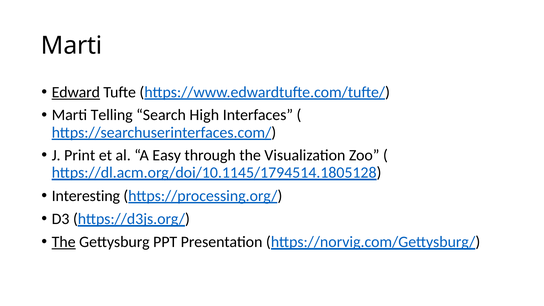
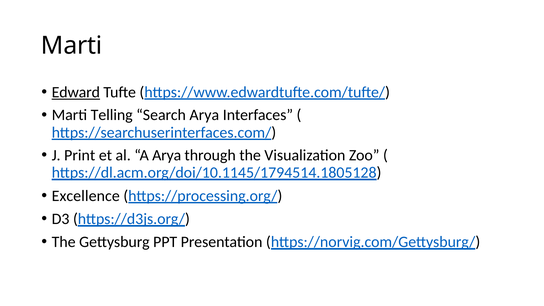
Search High: High -> Arya (204, 115)
A Easy: Easy -> Arya (167, 155)
Interesting: Interesting -> Excellence (86, 196)
The underline: present -> none (64, 242)
